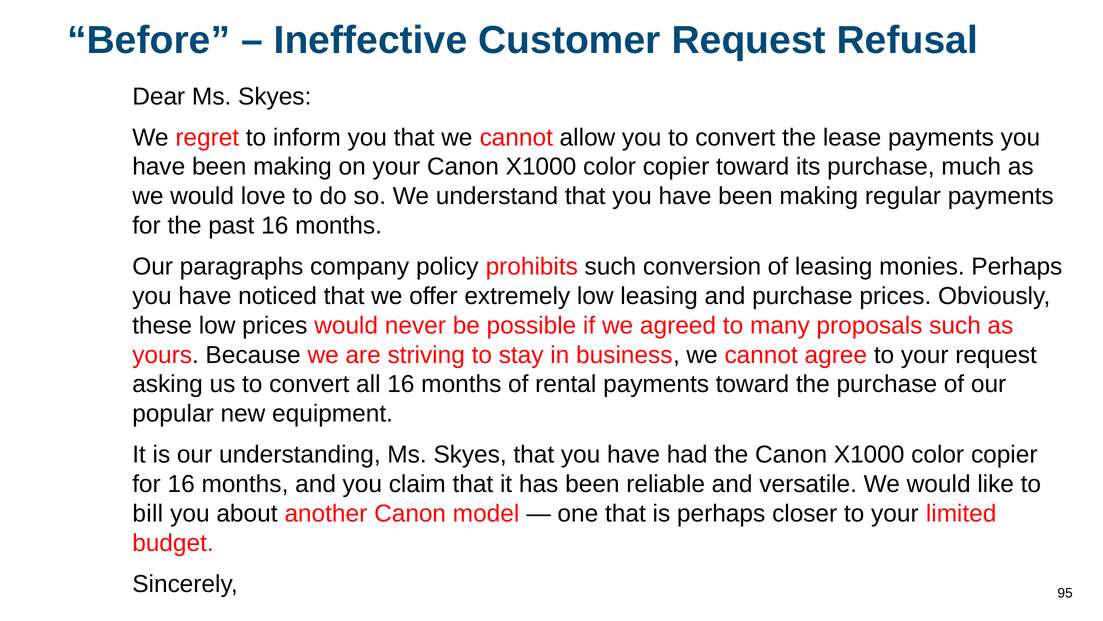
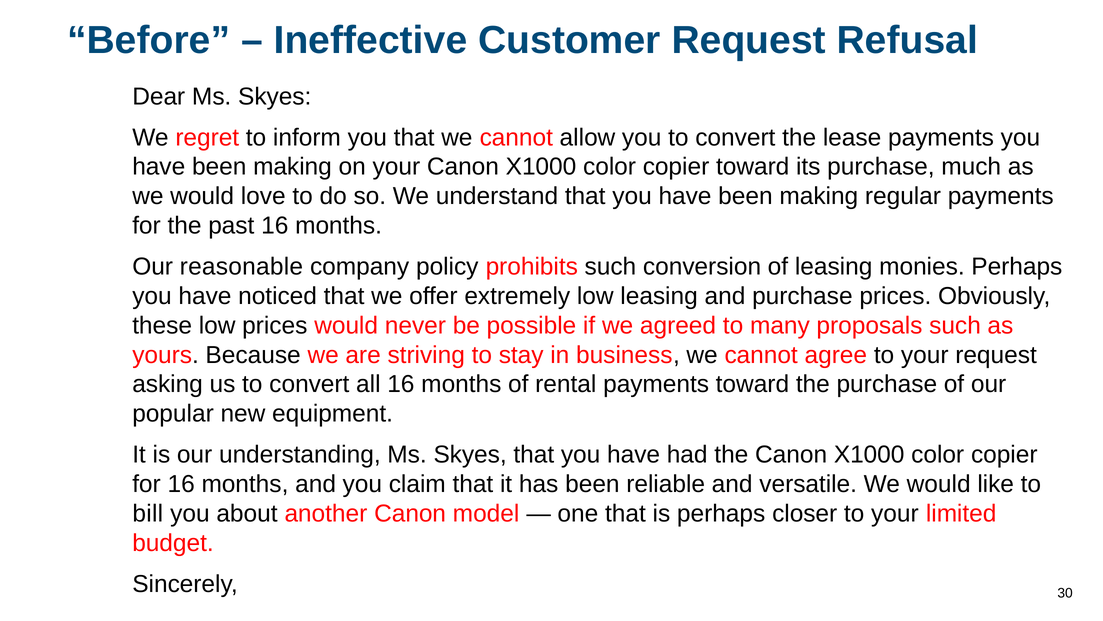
paragraphs: paragraphs -> reasonable (241, 266)
95: 95 -> 30 (1065, 592)
